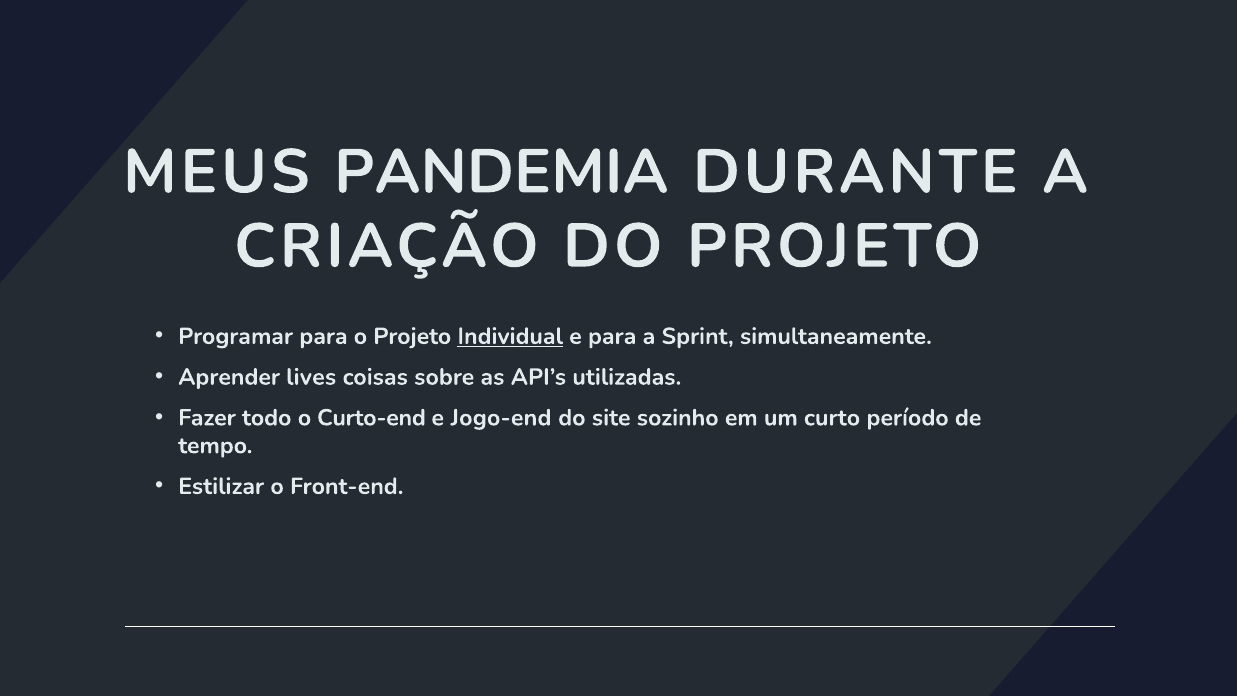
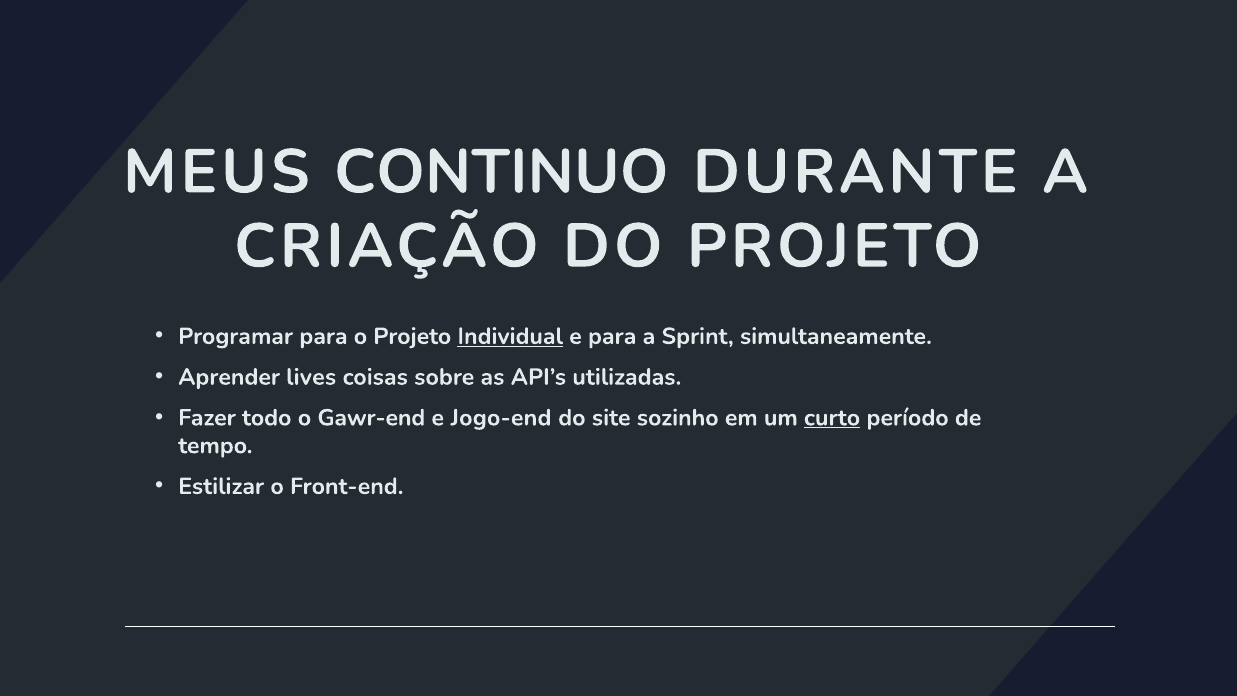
PANDEMIA: PANDEMIA -> CONTINUO (501, 172)
Curto-end: Curto-end -> Gawr-end (371, 418)
curto underline: none -> present (832, 418)
